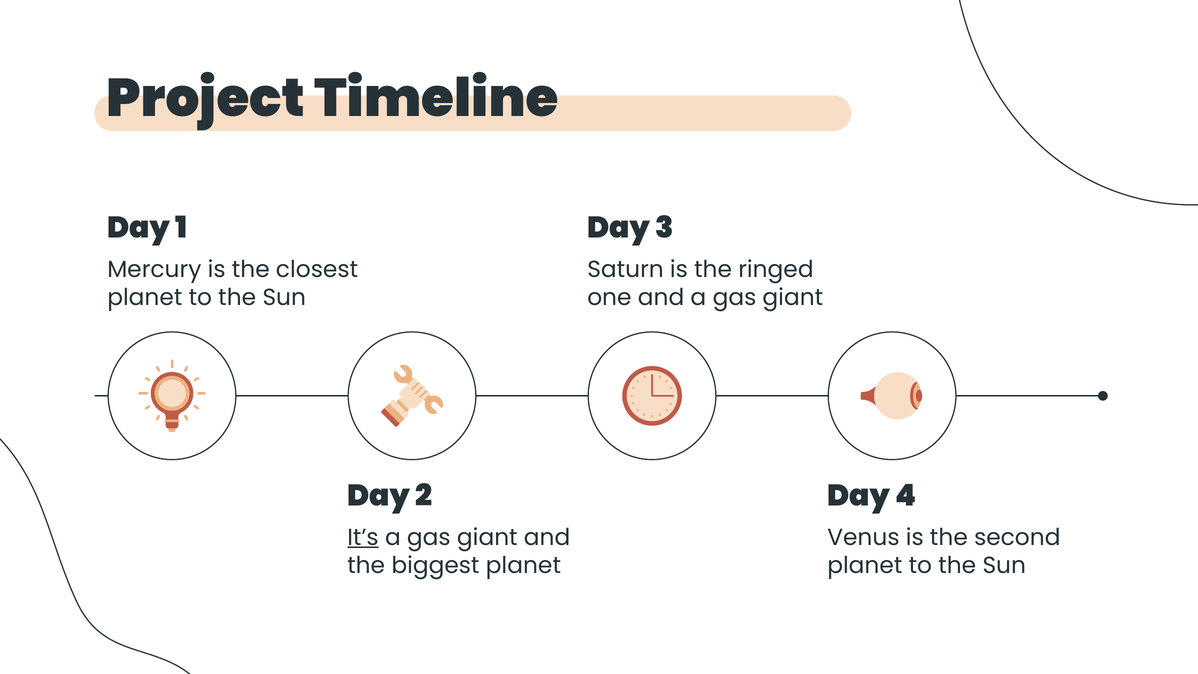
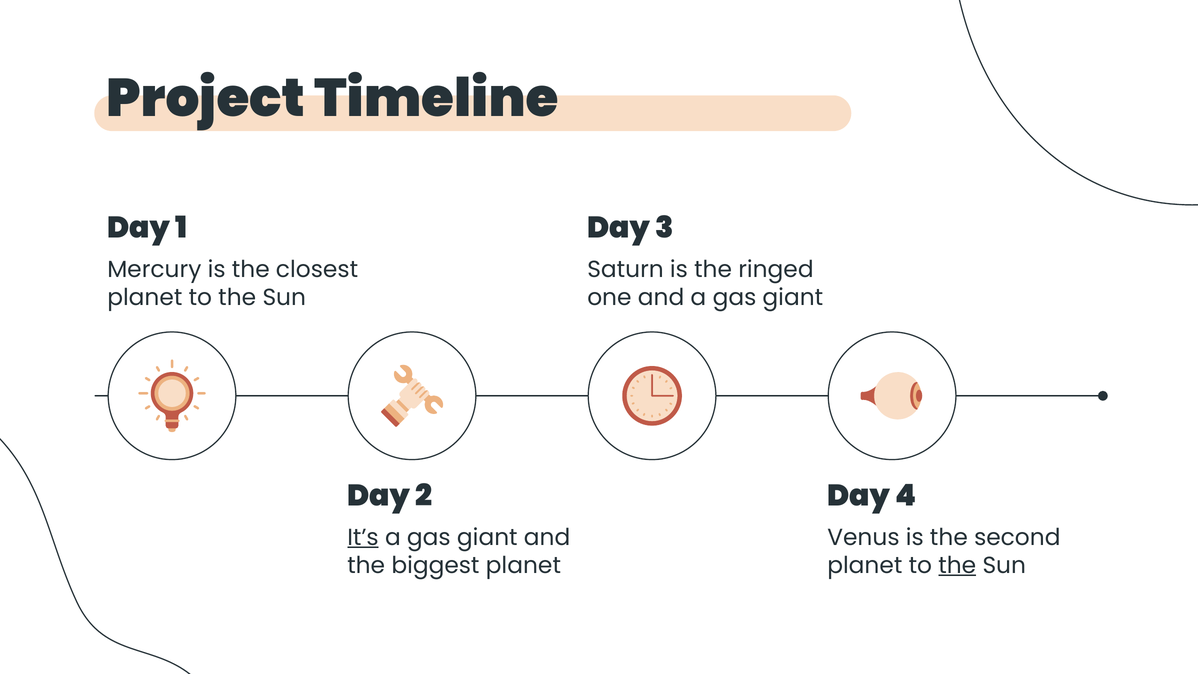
the underline: none -> present (957, 565)
